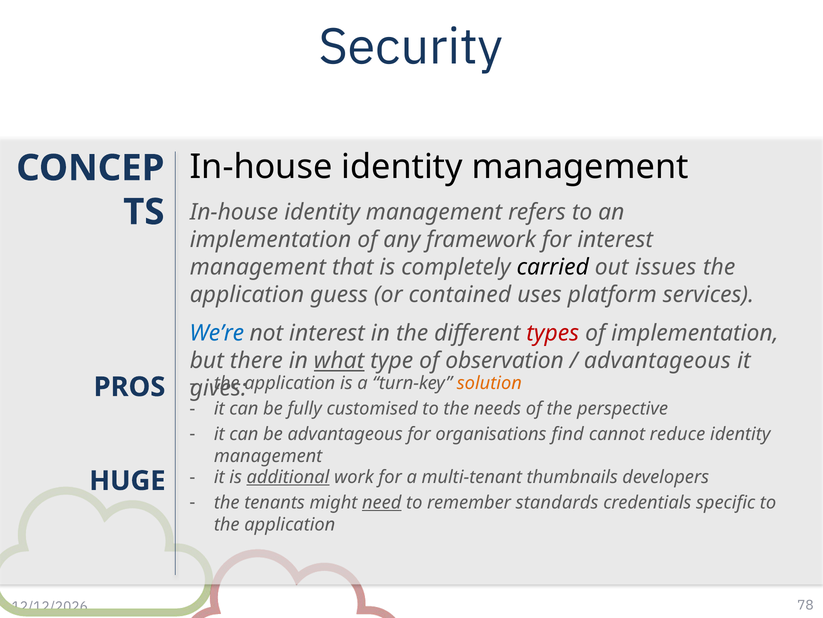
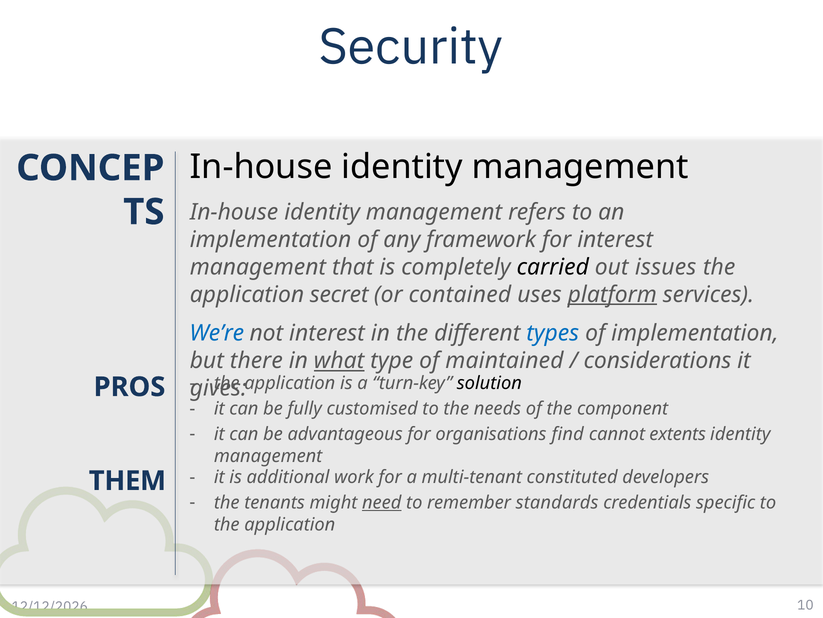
guess: guess -> secret (339, 294)
platform underline: none -> present (612, 294)
types colour: red -> blue (553, 333)
observation: observation -> maintained (504, 360)
advantageous: advantageous -> considerations (658, 360)
solution colour: orange -> black (489, 383)
perspective: perspective -> component (623, 408)
reduce: reduce -> extents (678, 434)
HUGE: HUGE -> THEM (127, 480)
additional underline: present -> none (288, 477)
thumbnails: thumbnails -> constituted (572, 477)
78: 78 -> 10 (805, 605)
